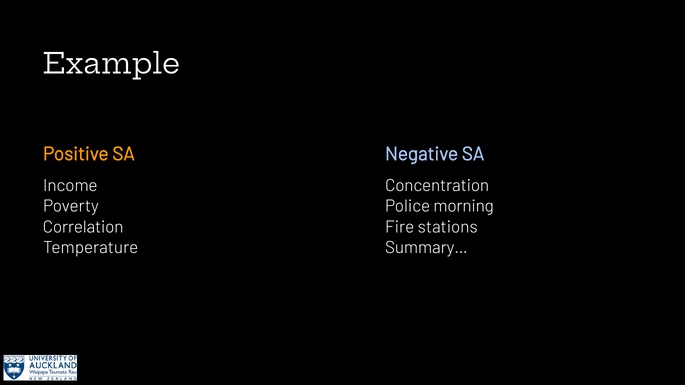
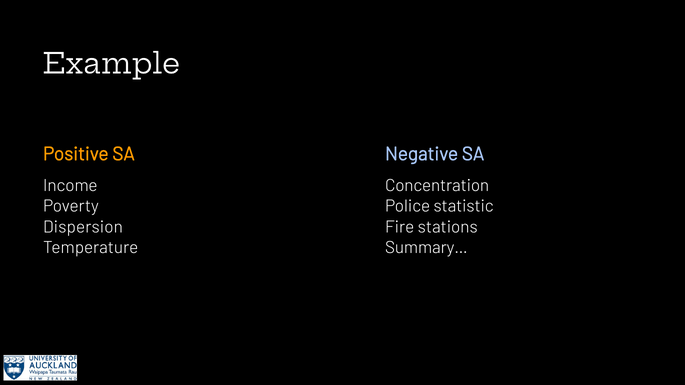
morning: morning -> statistic (464, 207)
Correlation: Correlation -> Dispersion (83, 227)
